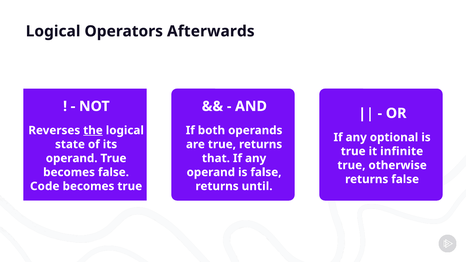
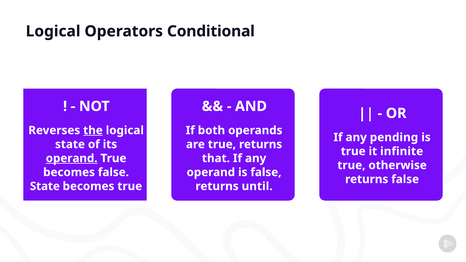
Afterwards: Afterwards -> Conditional (211, 31)
optional: optional -> pending (394, 137)
operand underline: none -> present (72, 158)
Code: Code -> State (45, 186)
